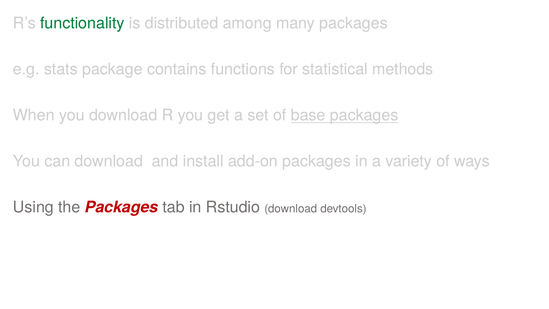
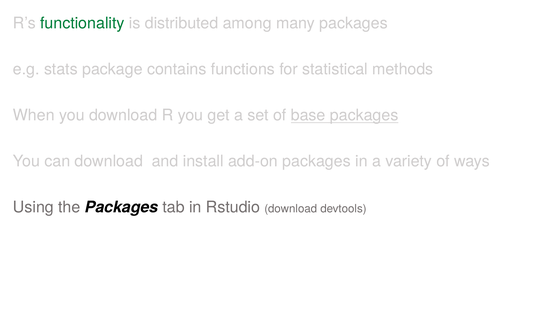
Packages colour: red -> black (121, 207)
